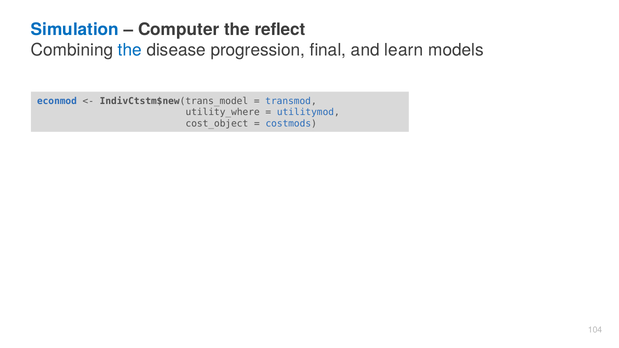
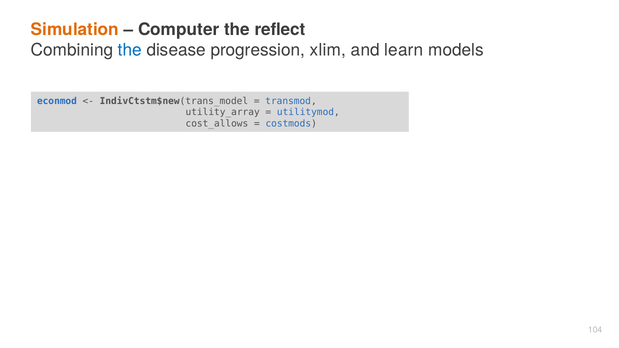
Simulation colour: blue -> orange (75, 30)
final: final -> xlim (328, 50)
utility_where: utility_where -> utility_array (223, 112)
cost_object: cost_object -> cost_allows (217, 124)
